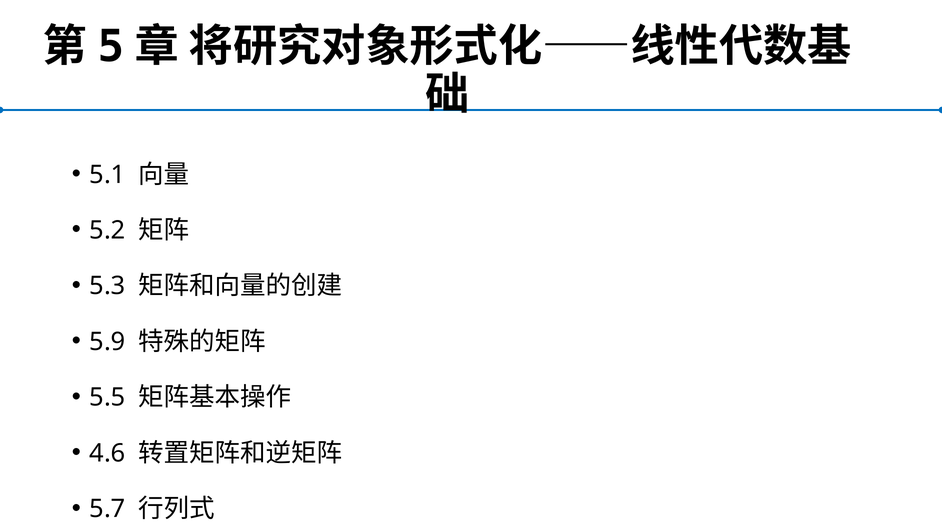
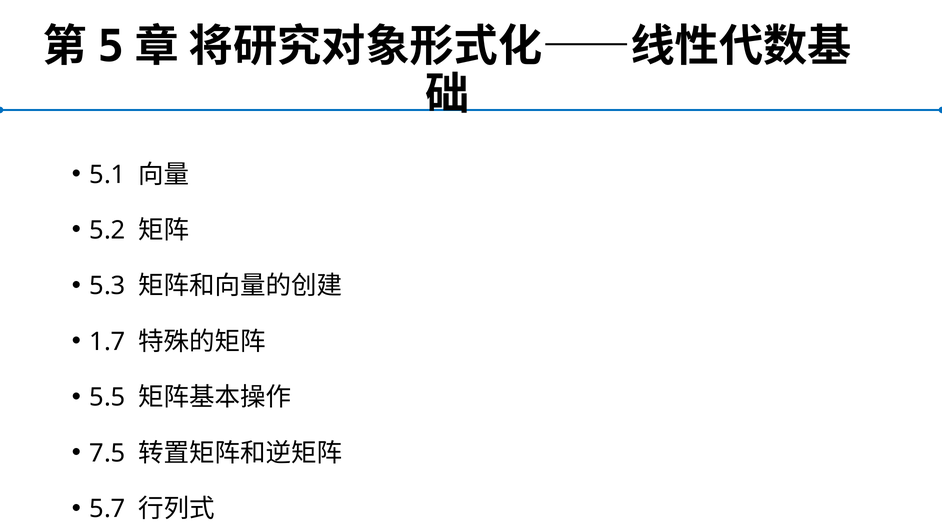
5.9: 5.9 -> 1.7 (107, 342)
4.6: 4.6 -> 7.5 (107, 453)
